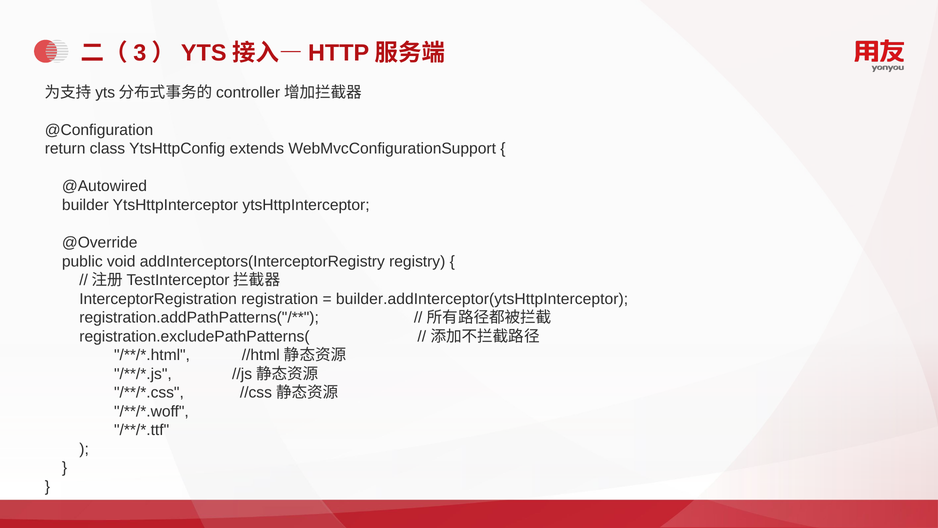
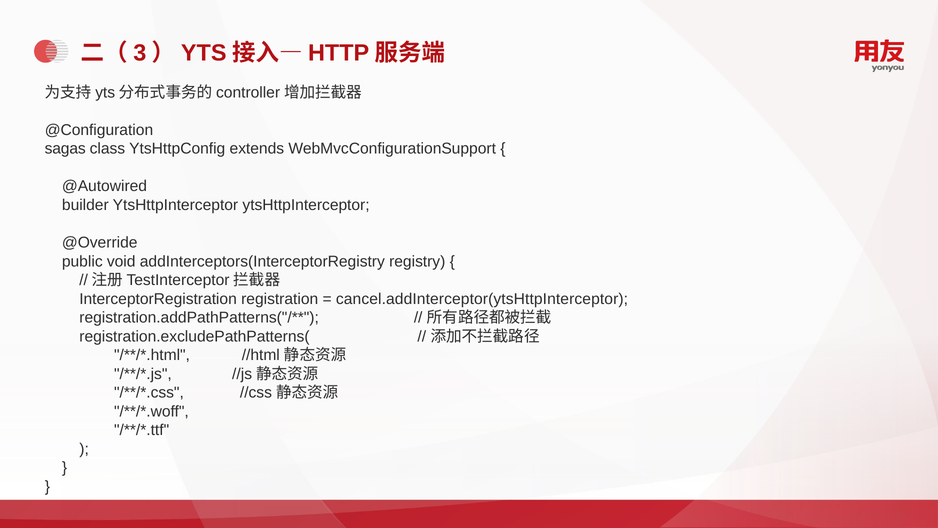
return: return -> sagas (65, 149)
builder.addInterceptor(ytsHttpInterceptor: builder.addInterceptor(ytsHttpInterceptor -> cancel.addInterceptor(ytsHttpInterceptor (482, 299)
